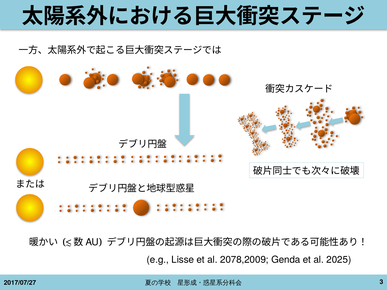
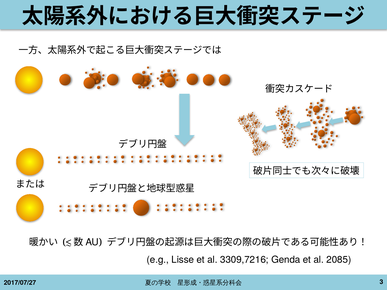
2078,2009: 2078,2009 -> 3309,7216 (244, 260)
2025: 2025 -> 2085 (339, 260)
